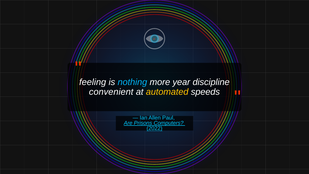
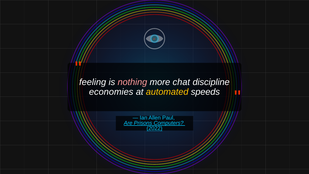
nothing colour: light blue -> pink (132, 82)
year: year -> chat (181, 82)
convenient: convenient -> economies (111, 92)
